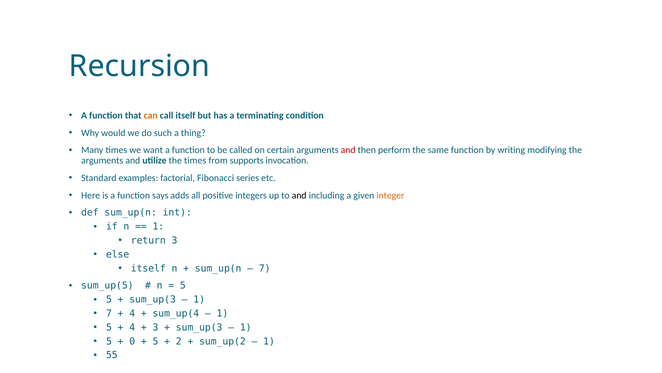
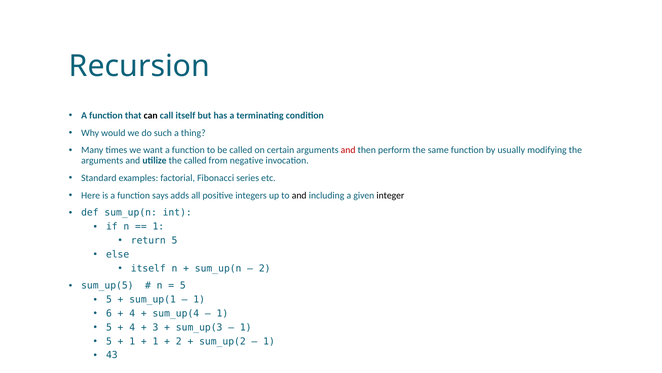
can colour: orange -> black (151, 115)
writing: writing -> usually (511, 150)
the times: times -> called (195, 160)
supports: supports -> negative (247, 160)
integer colour: orange -> black (390, 195)
return 3: 3 -> 5 (175, 240)
7: 7 -> 2 (265, 268)
sum_up(3: sum_up(3 -> sum_up(1 (153, 299)
7: 7 -> 6 (109, 313)
0: 0 -> 1 (132, 341)
5: 5 -> 1 (155, 341)
55: 55 -> 43 (112, 355)
